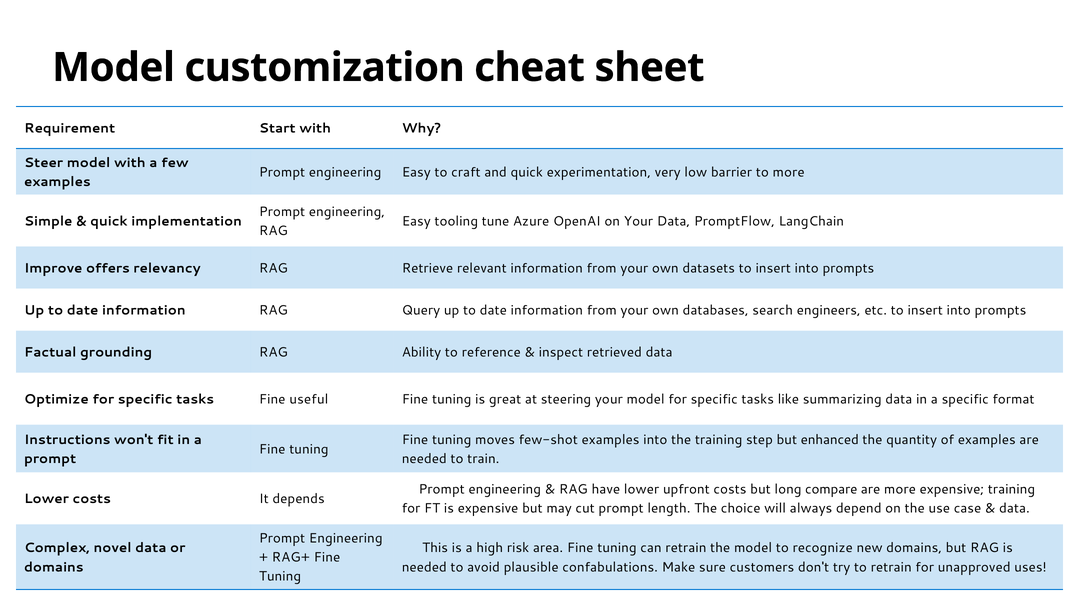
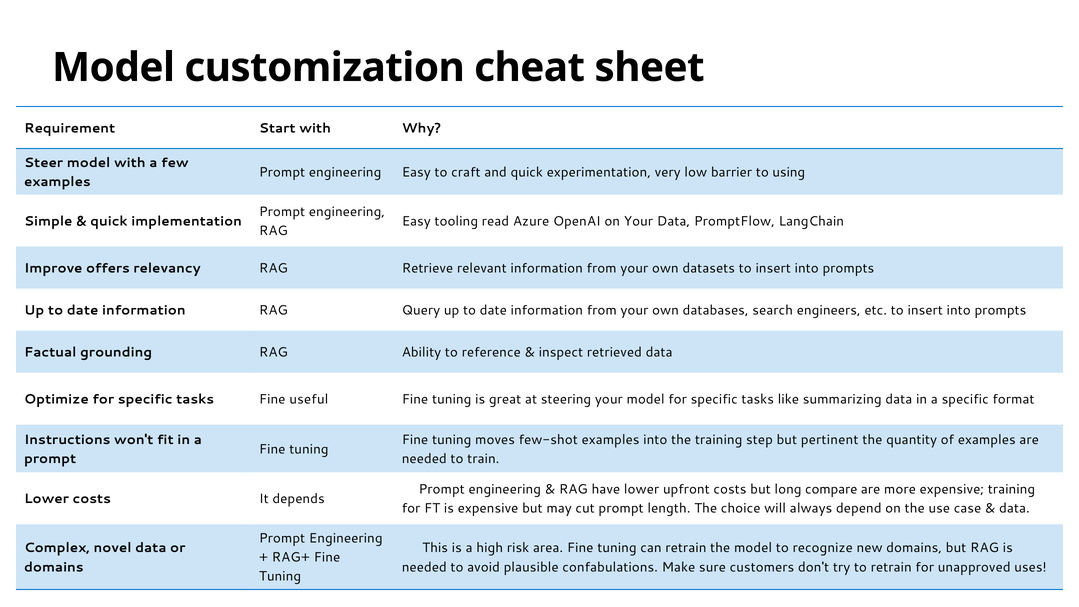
to more: more -> using (789, 172)
tune: tune -> read (495, 221)
enhanced: enhanced -> pertinent (830, 440)
